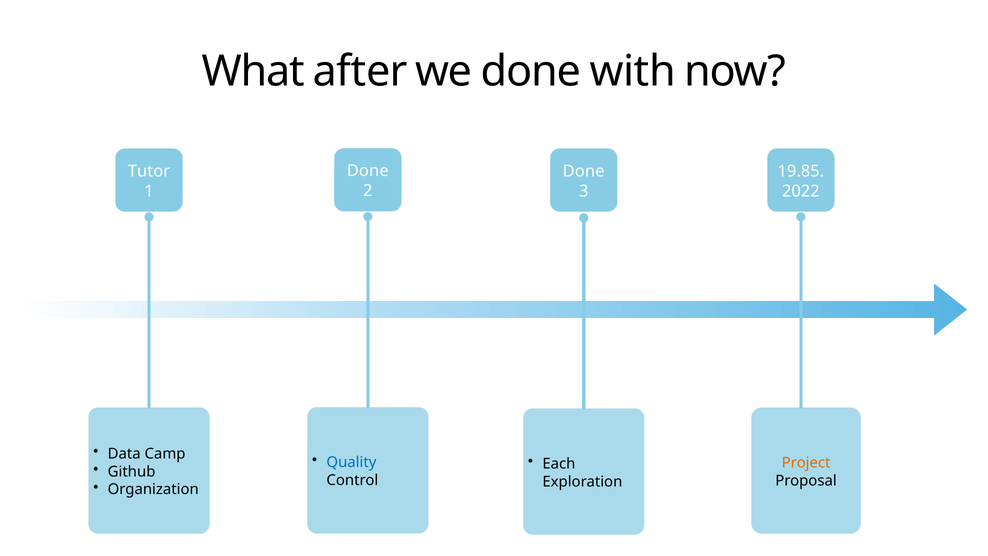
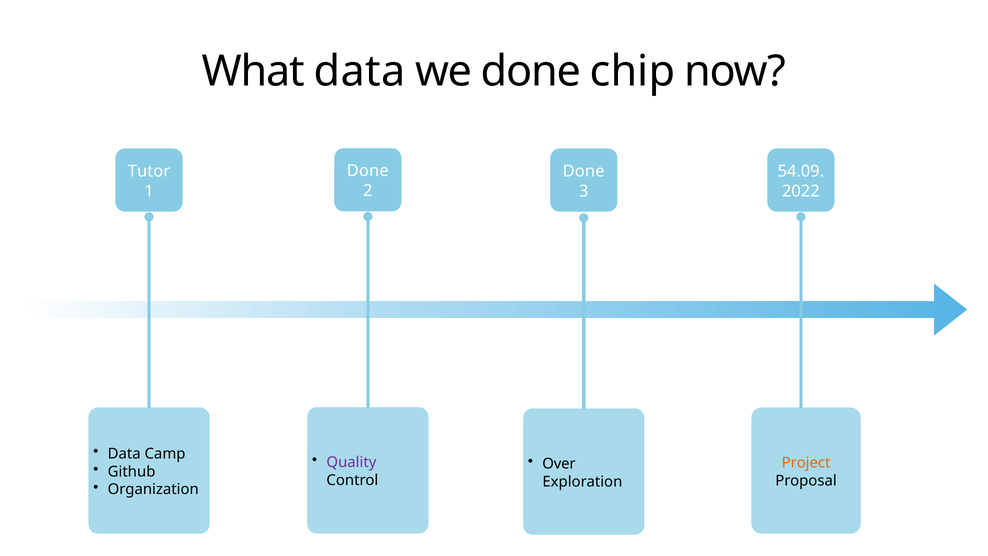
What after: after -> data (360, 71)
with: with -> chip (632, 71)
19.85: 19.85 -> 54.09 (801, 171)
Quality colour: blue -> purple (351, 462)
Each: Each -> Over (559, 463)
